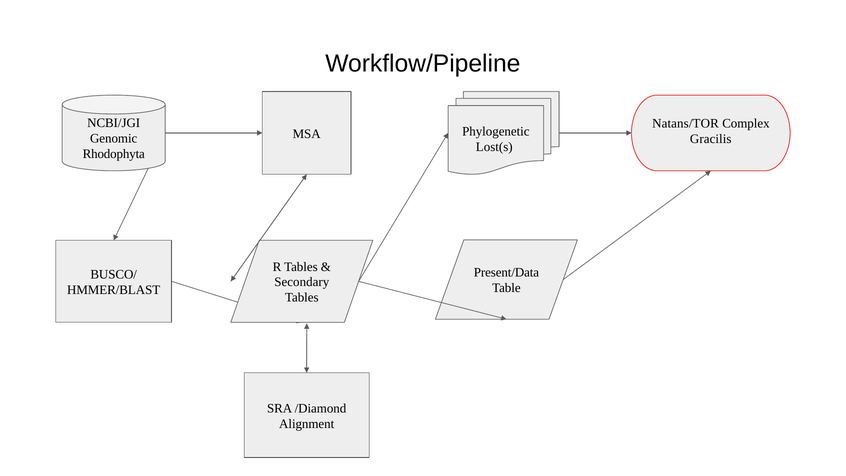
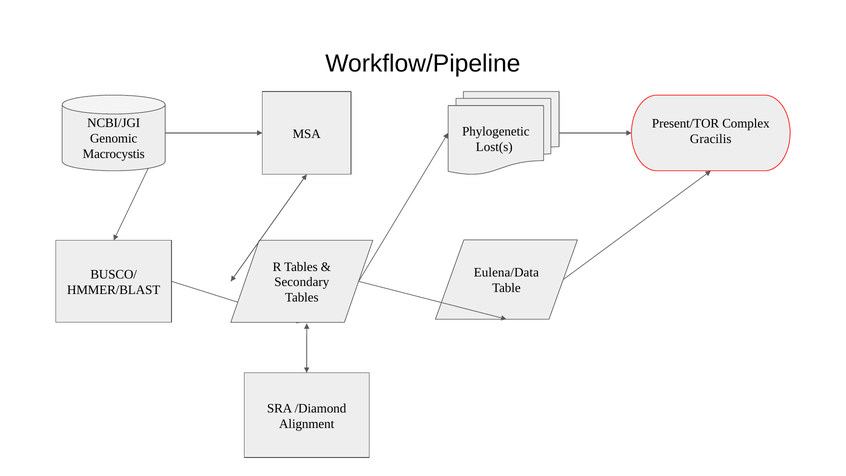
Natans/TOR: Natans/TOR -> Present/TOR (686, 123)
Rhodophyta: Rhodophyta -> Macrocystis (114, 154)
Present/Data: Present/Data -> Eulena/Data (506, 273)
